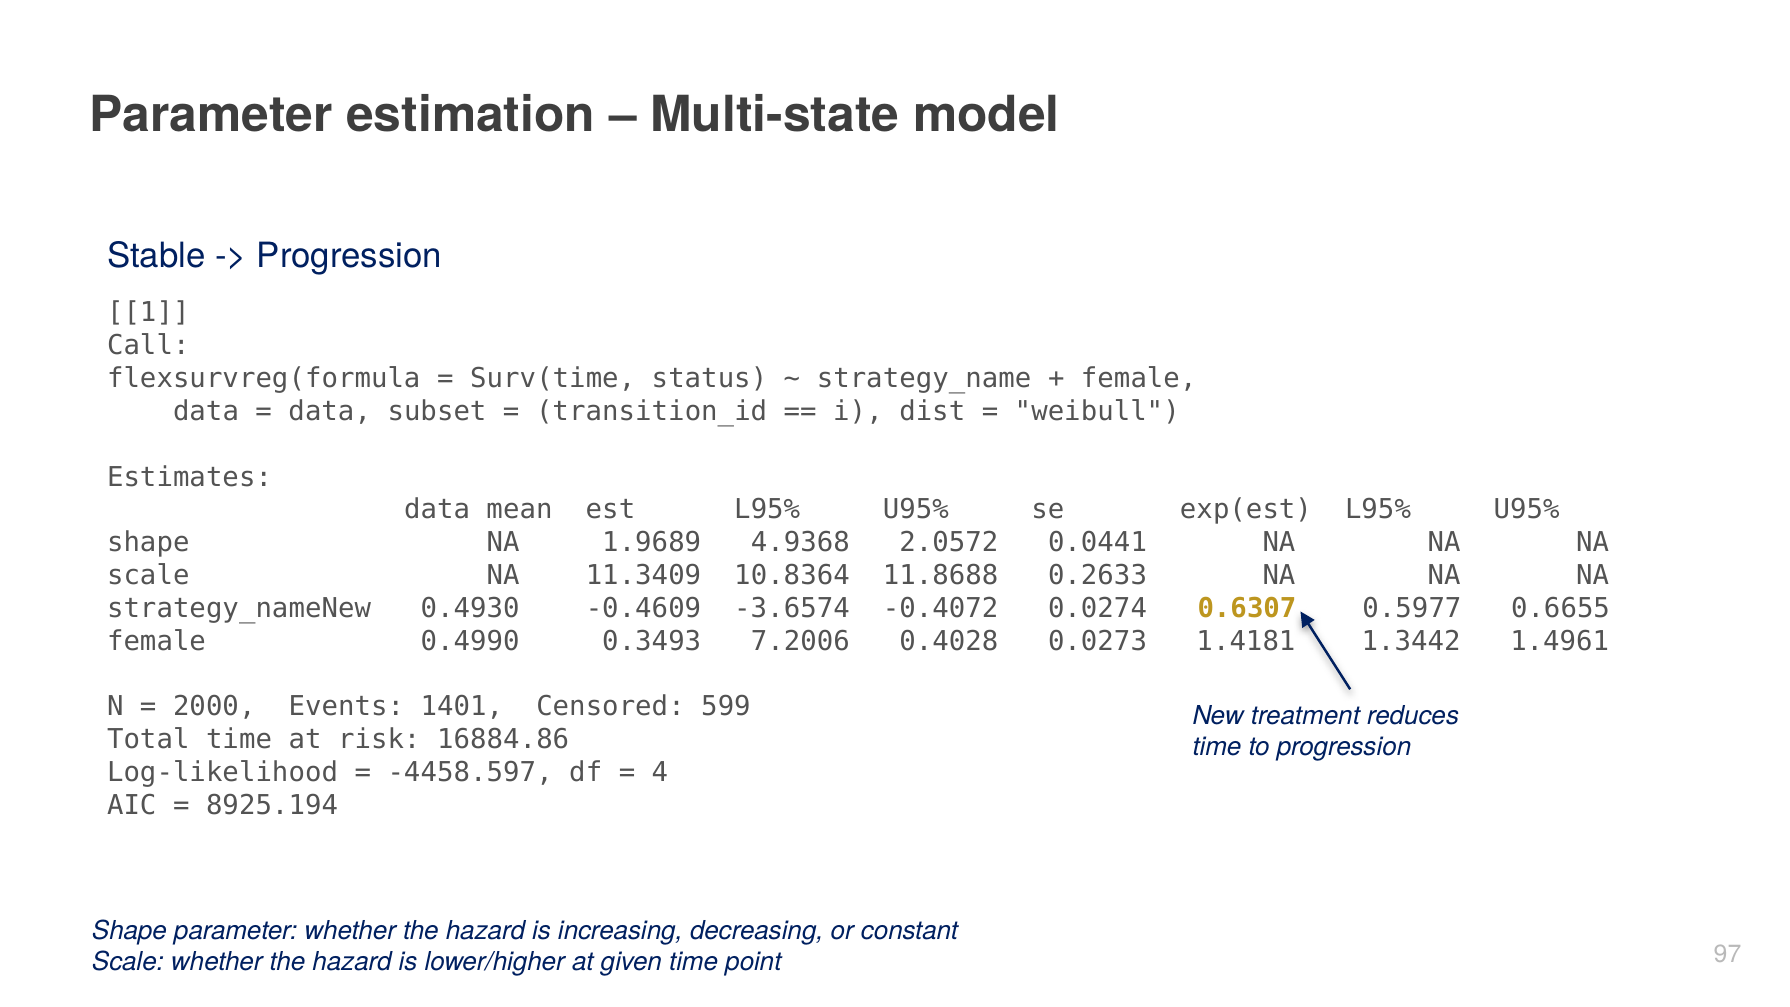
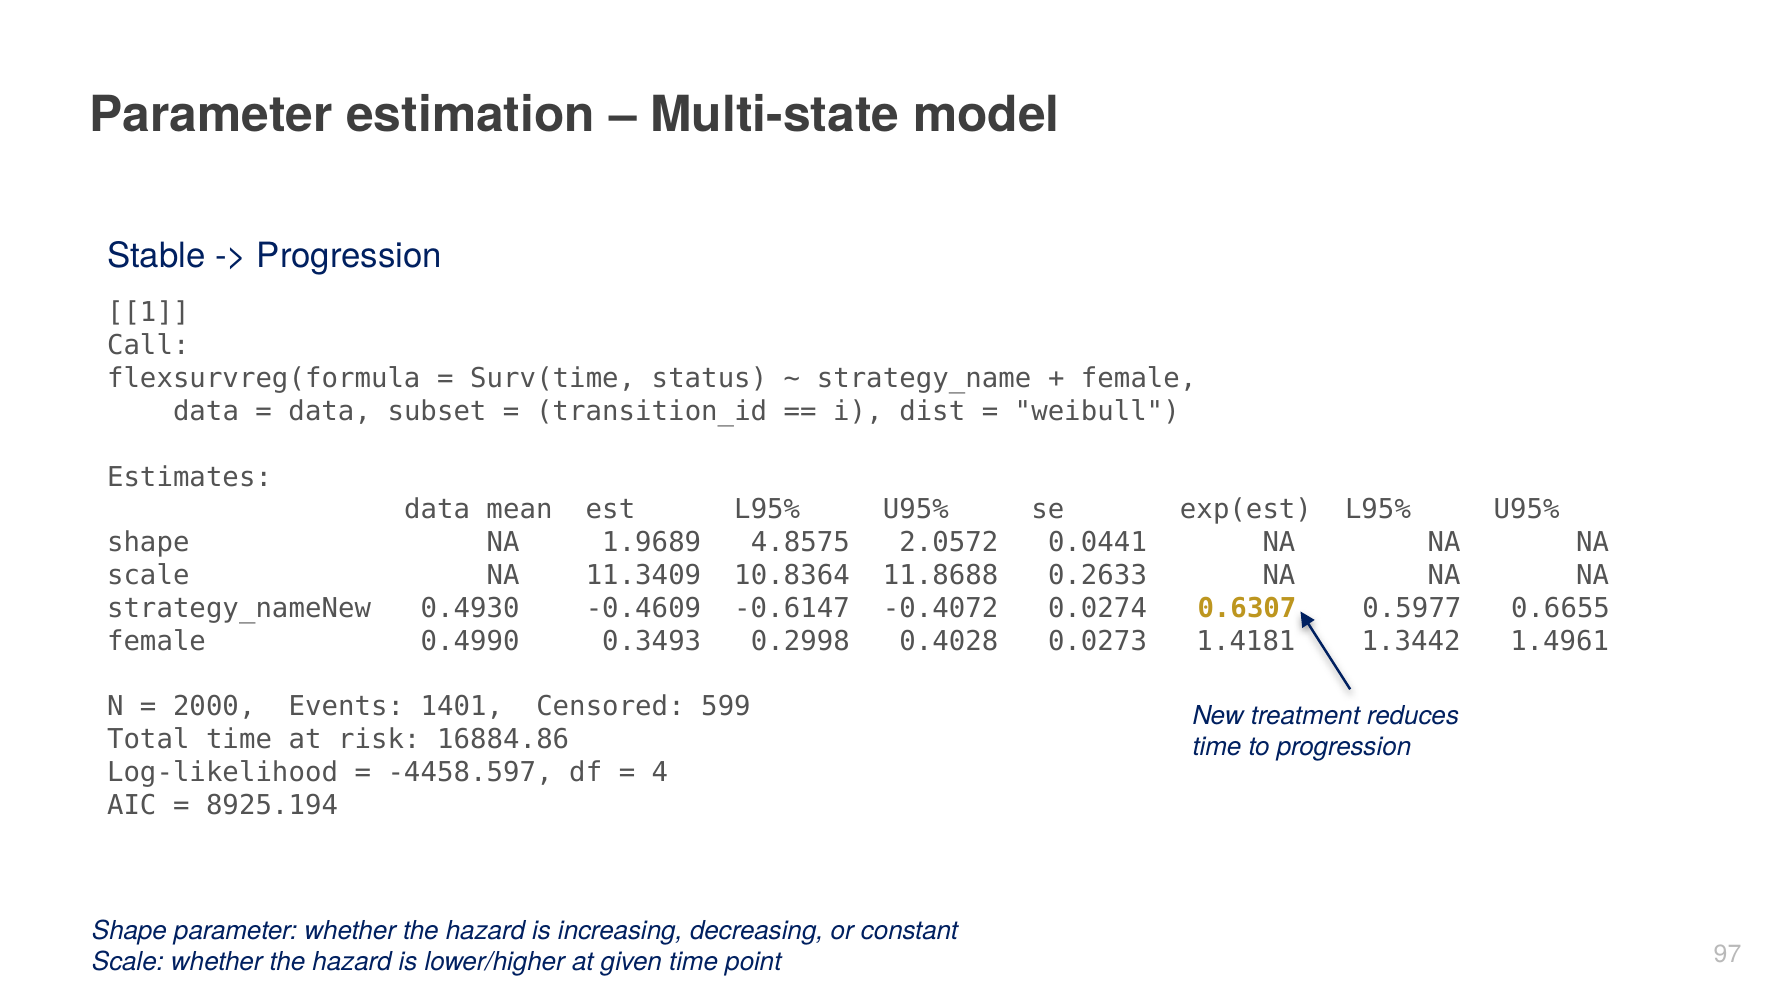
4.9368: 4.9368 -> 4.8575 (800, 543)
-3.6574: -3.6574 -> -0.6147 (792, 608)
7.2006: 7.2006 -> 0.2998 (800, 641)
